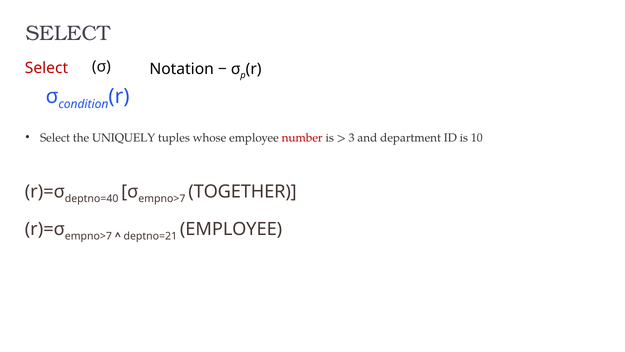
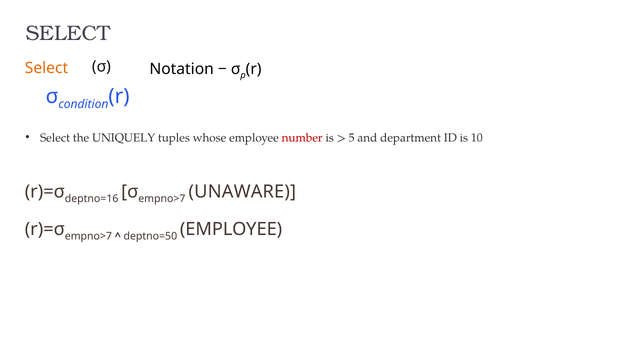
Select colour: red -> orange (46, 68)
3: 3 -> 5 (352, 137)
deptno=40: deptno=40 -> deptno=16 (92, 199)
TOGETHER: TOGETHER -> UNAWARE (242, 192)
deptno=21: deptno=21 -> deptno=50 (150, 236)
